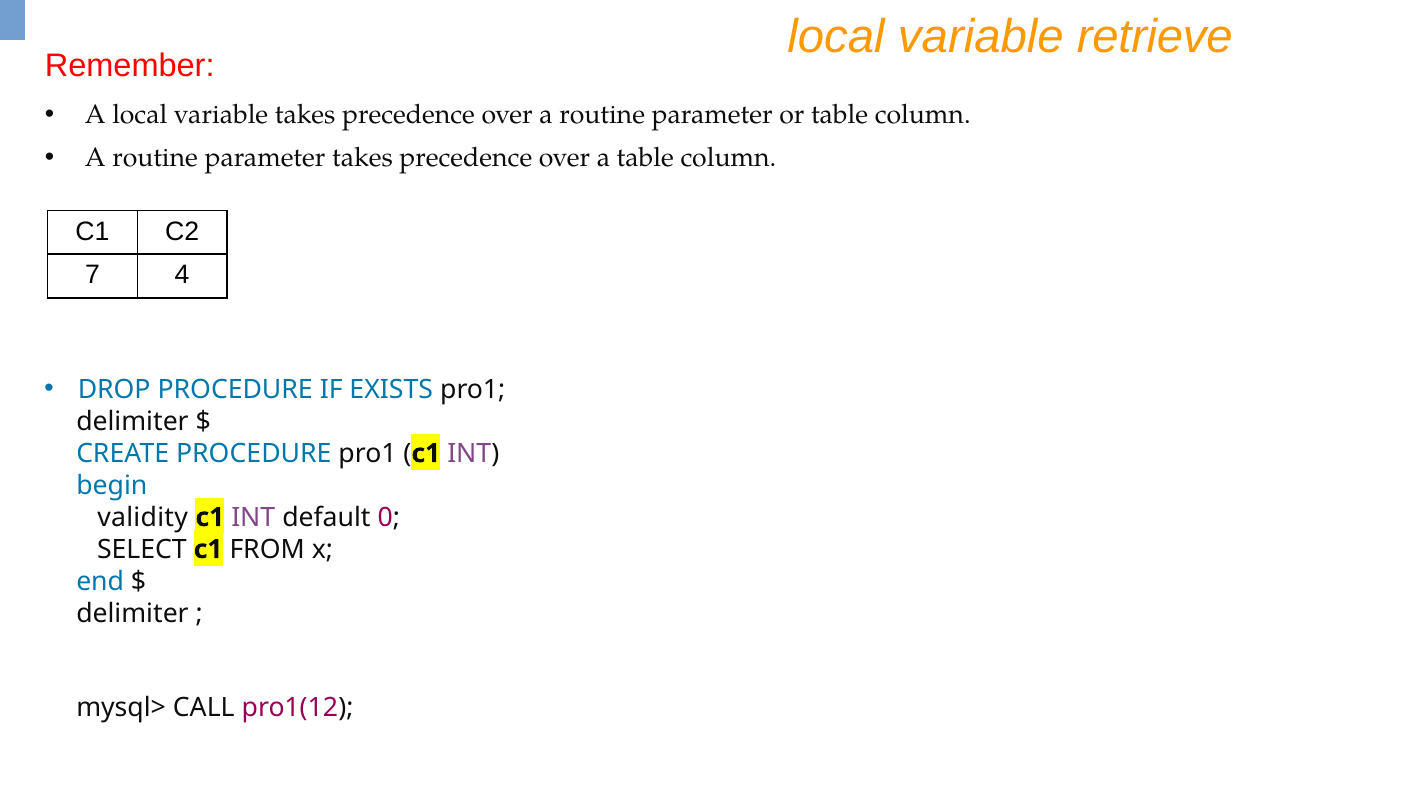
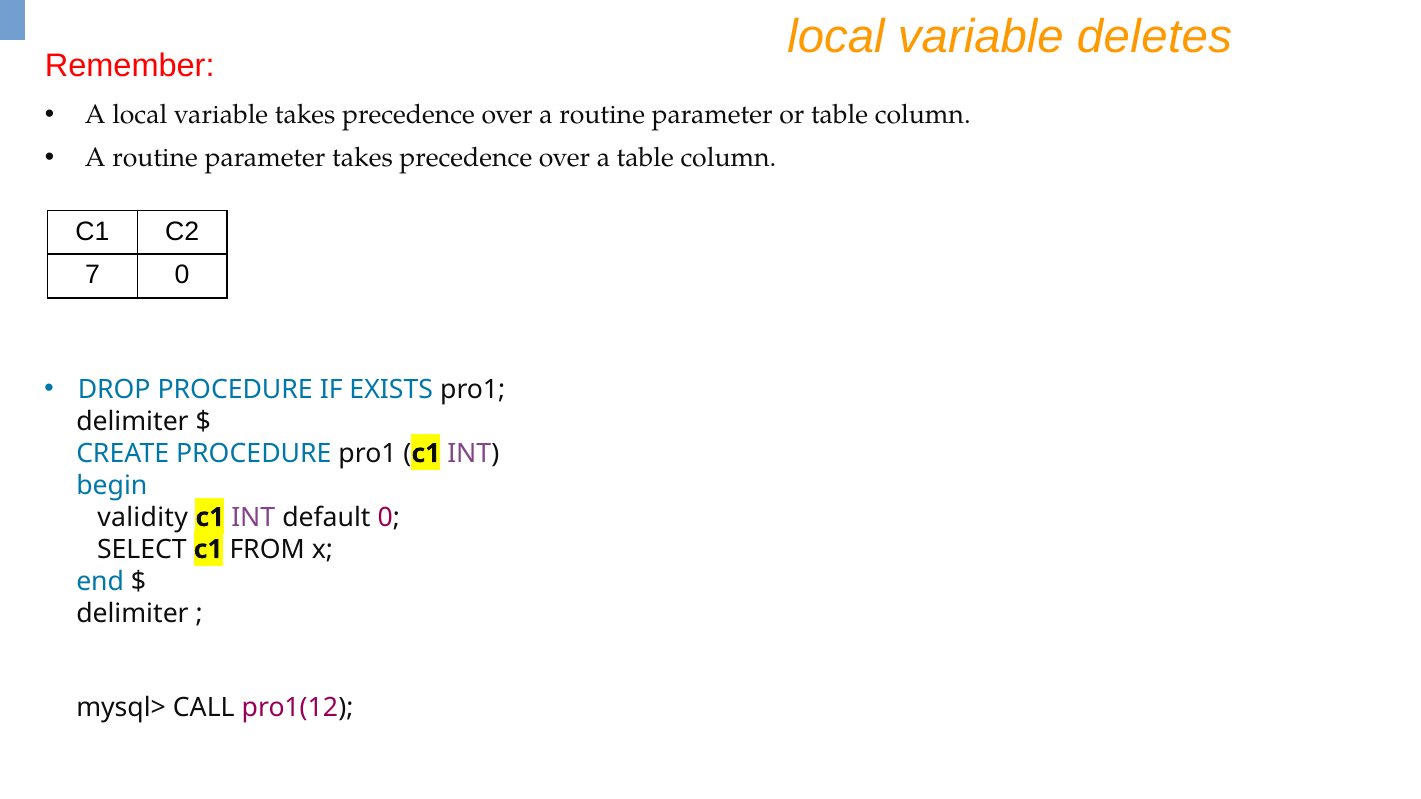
retrieve: retrieve -> deletes (1154, 37)
7 4: 4 -> 0 (182, 275)
